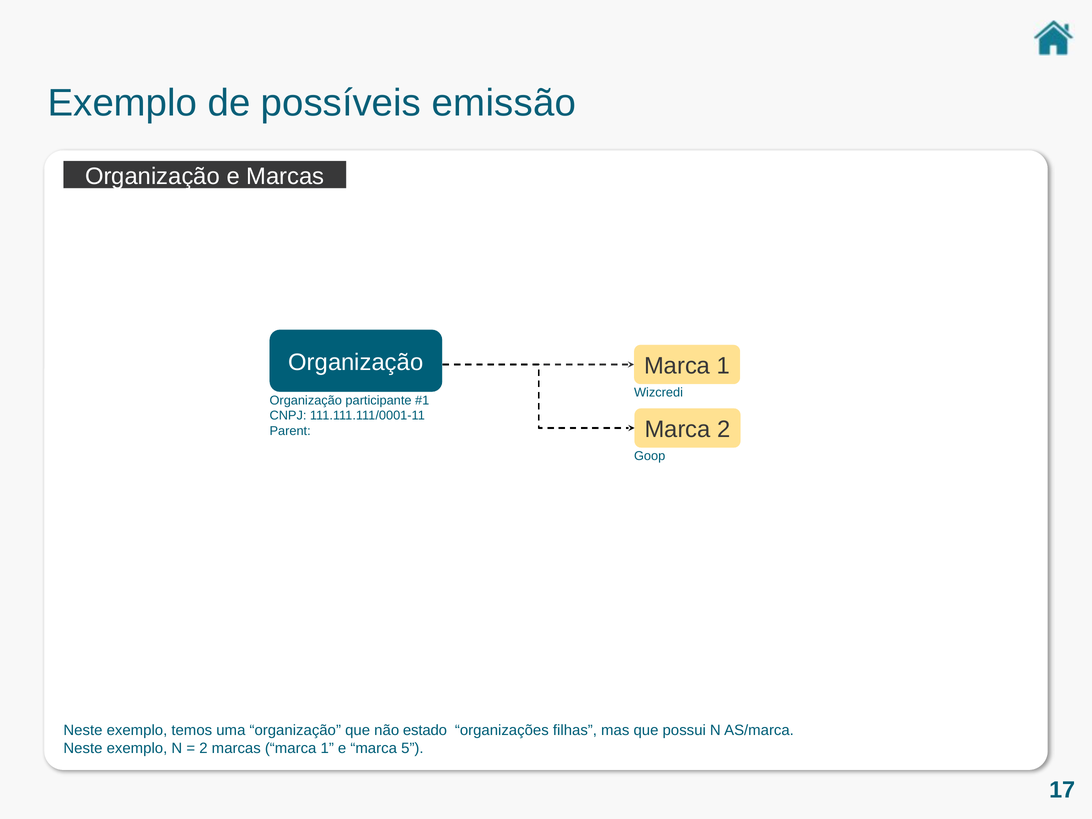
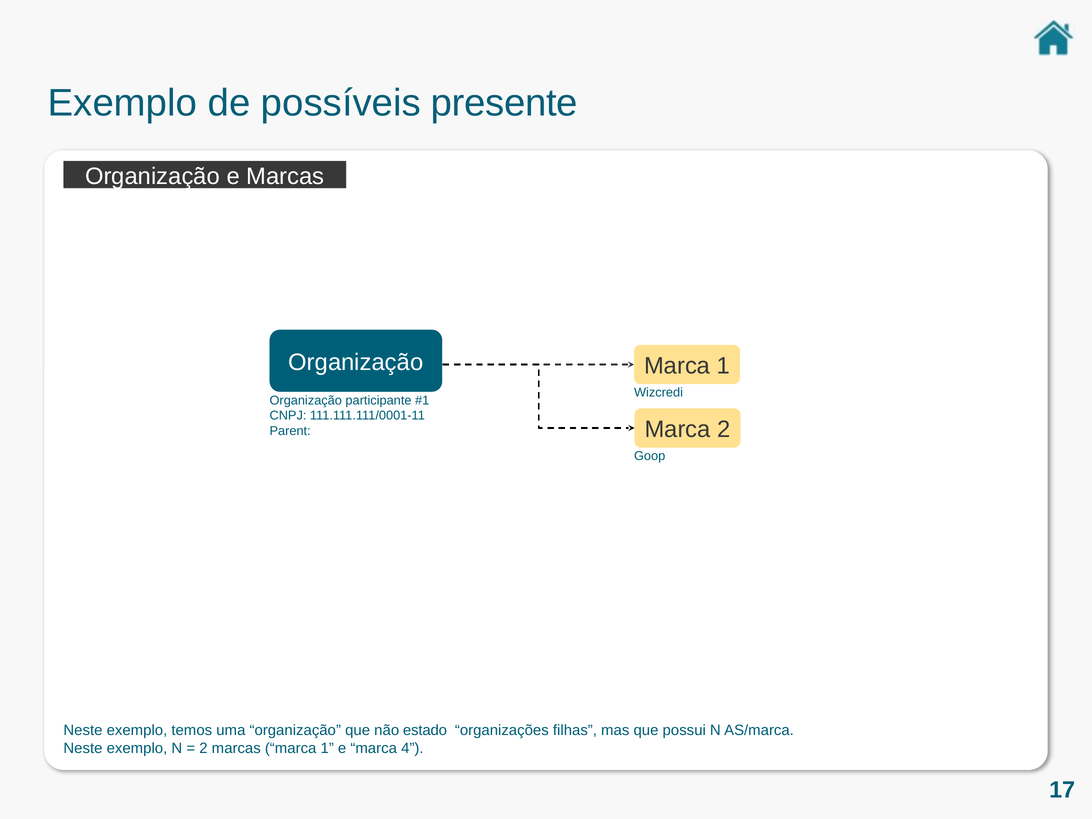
emissão: emissão -> presente (504, 103)
5: 5 -> 4 (412, 748)
